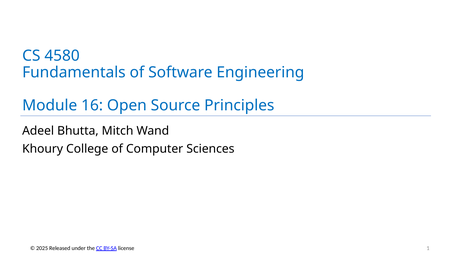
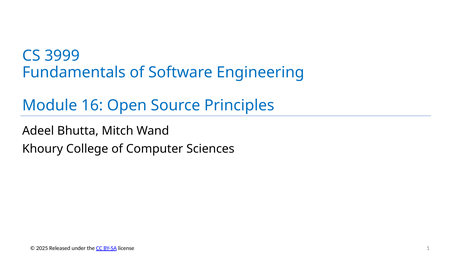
4580: 4580 -> 3999 (62, 56)
